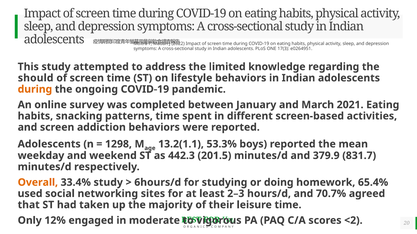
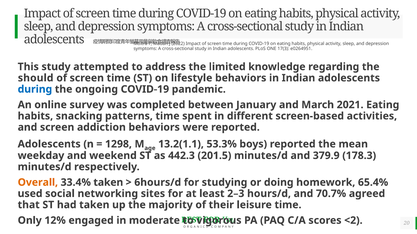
during colour: orange -> blue (35, 89)
831.7: 831.7 -> 178.3 (359, 156)
33.4% study: study -> taken (108, 183)
